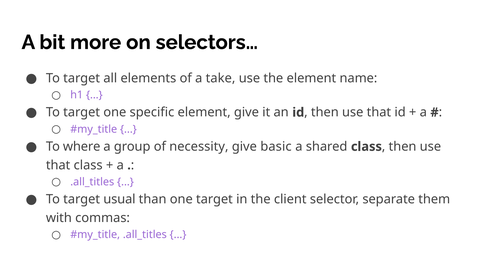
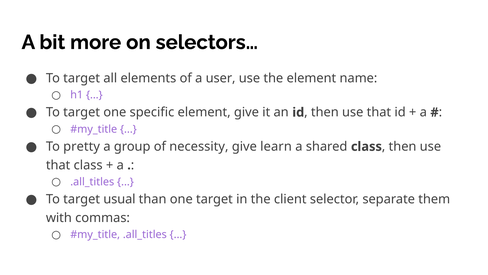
take: take -> user (221, 78)
where: where -> pretty (82, 146)
basic: basic -> learn (276, 146)
